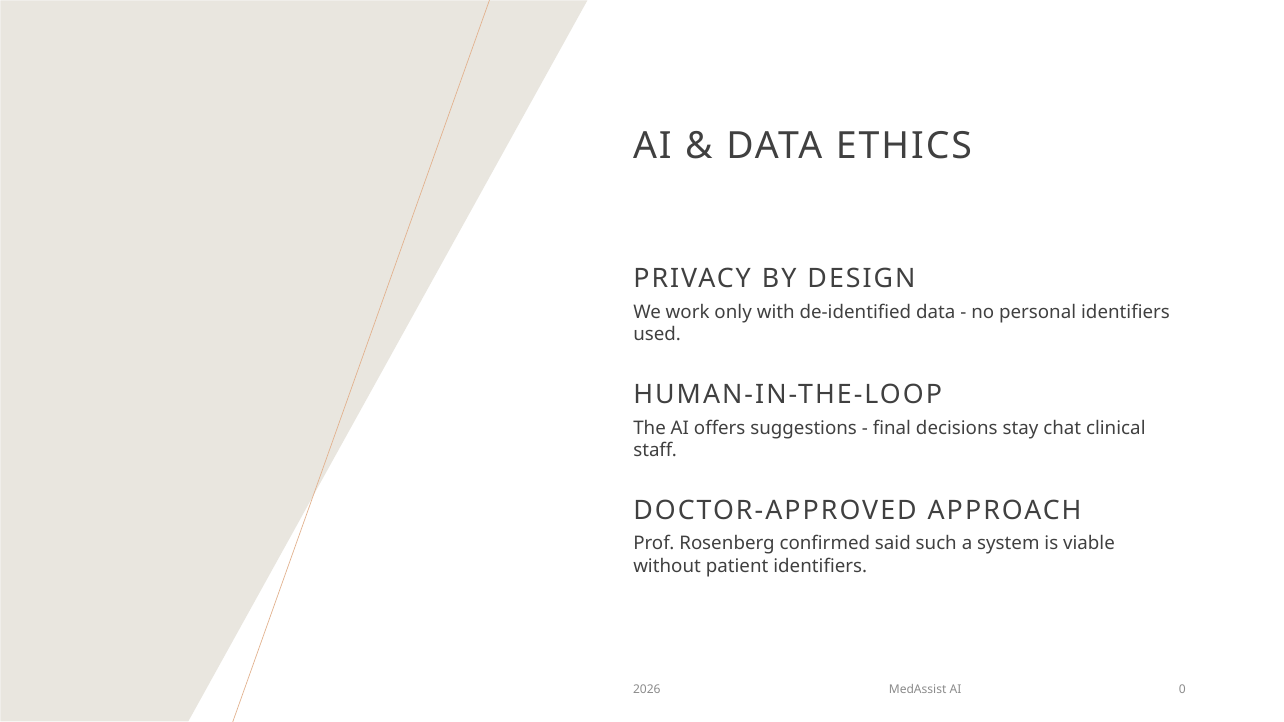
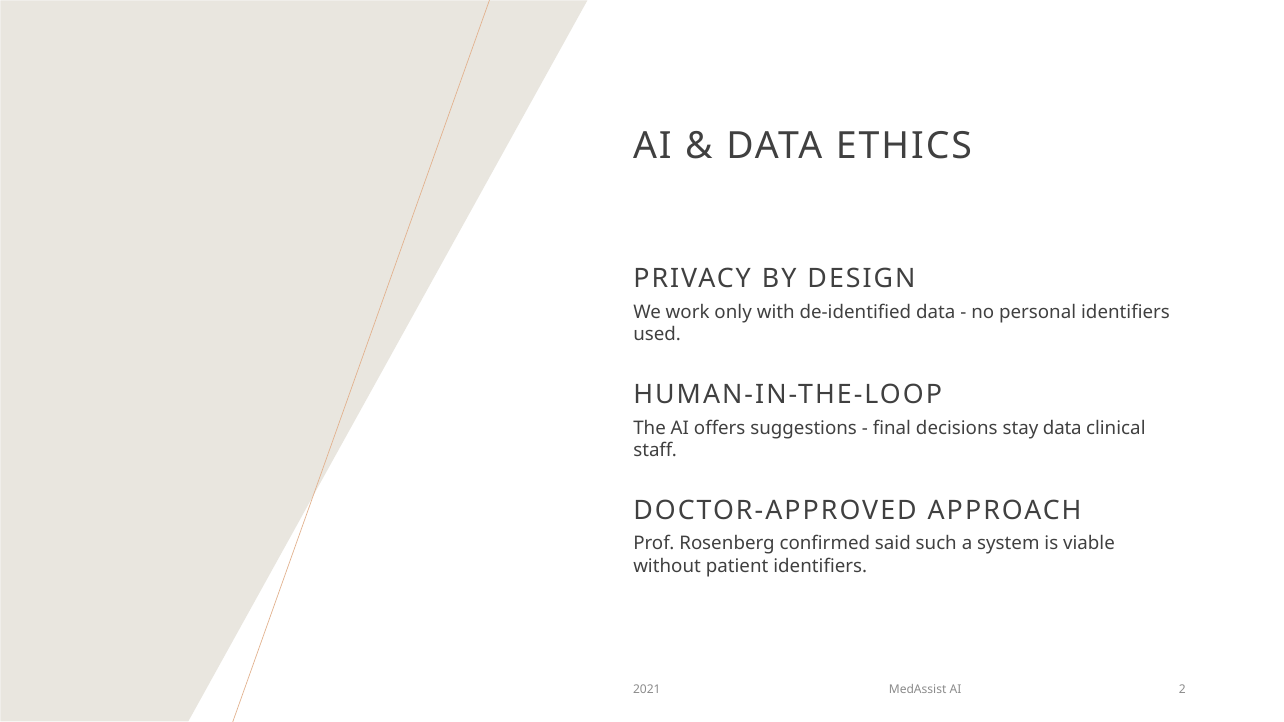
stay chat: chat -> data (1062, 428)
2026: 2026 -> 2021 (647, 689)
0: 0 -> 2 (1182, 689)
